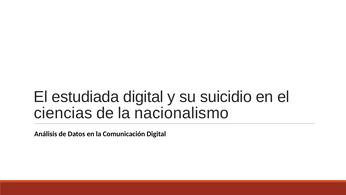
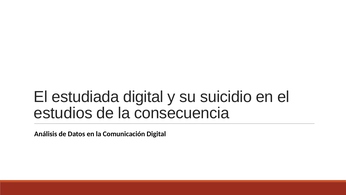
ciencias: ciencias -> estudios (63, 113)
nacionalismo: nacionalismo -> consecuencia (182, 113)
